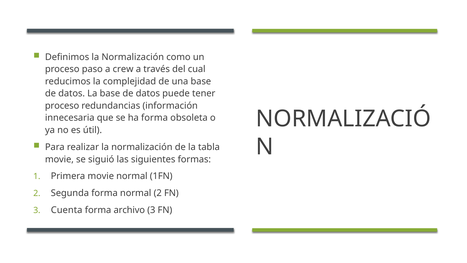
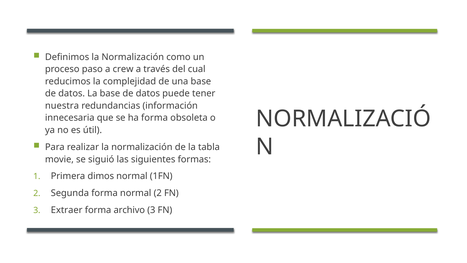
proceso: proceso -> nuestra (62, 106)
Primera movie: movie -> dimos (101, 176)
Cuenta: Cuenta -> Extraer (67, 210)
